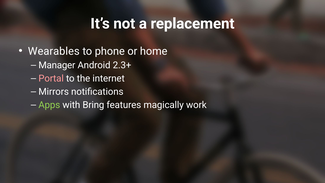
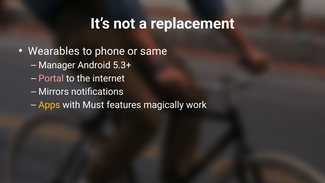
home: home -> same (154, 51)
2.3+: 2.3+ -> 5.3+ (122, 65)
Apps colour: light green -> yellow (49, 105)
Bring: Bring -> Must (93, 105)
